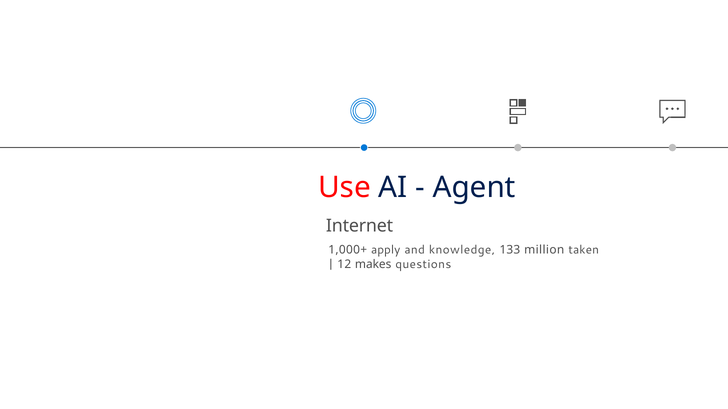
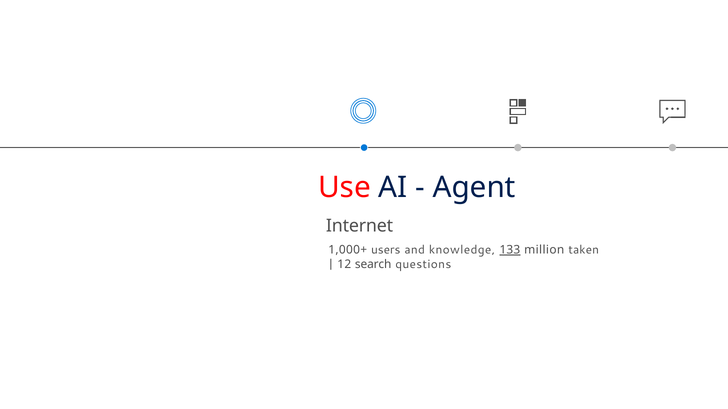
apply: apply -> users (386, 250)
133 underline: none -> present (510, 250)
makes: makes -> search (373, 264)
